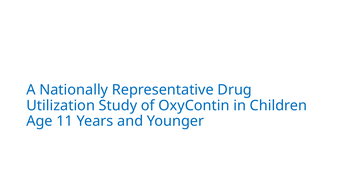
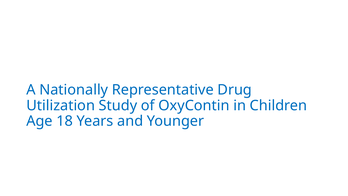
11: 11 -> 18 (65, 121)
